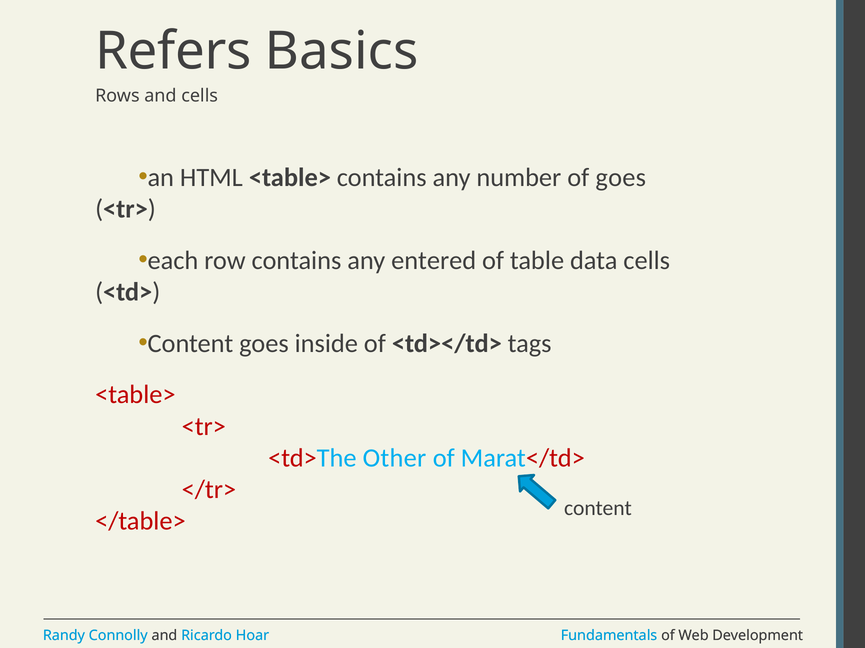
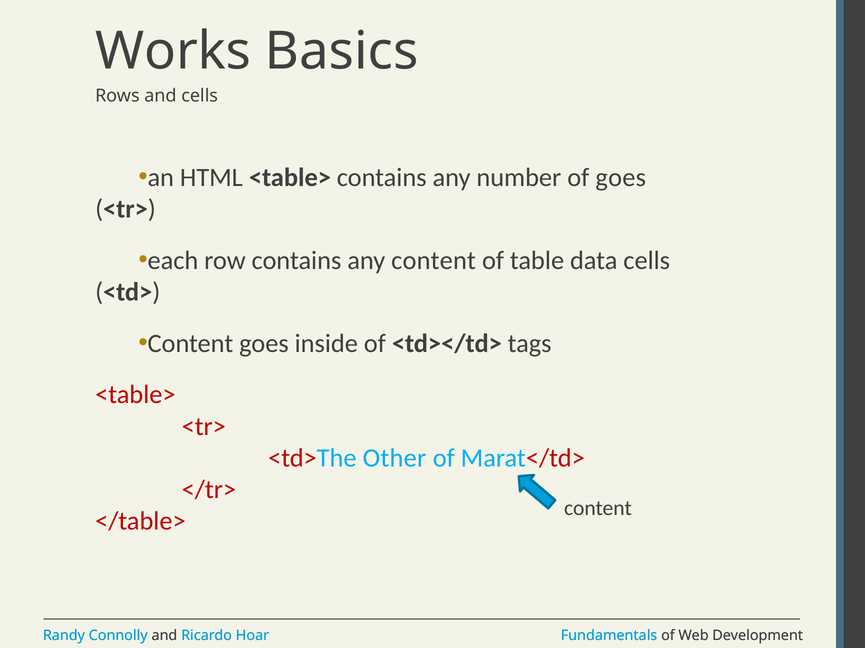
Refers: Refers -> Works (173, 51)
any entered: entered -> content (434, 261)
